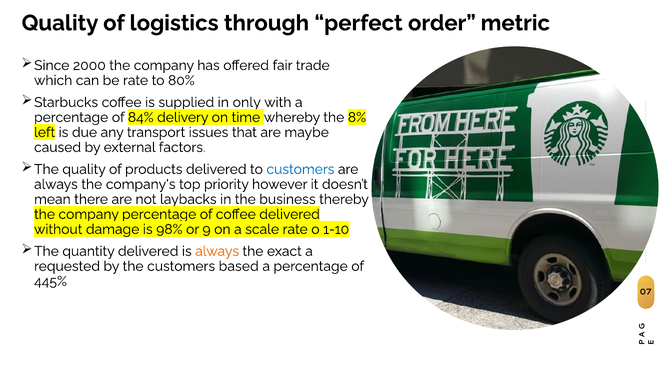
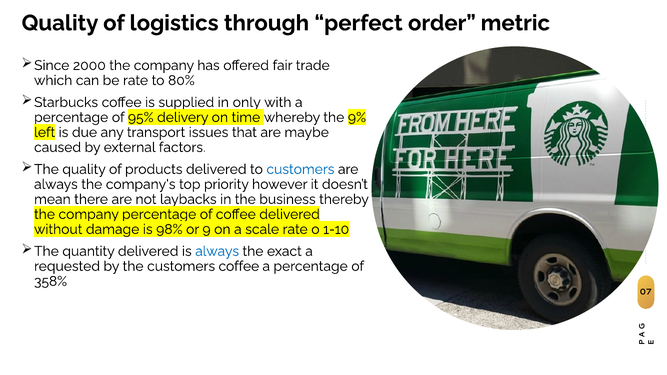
84%: 84% -> 95% (141, 117)
8%: 8% -> 9% (357, 117)
always colour: orange -> blue (217, 251)
customers based: based -> coffee (239, 266)
445%: 445% -> 358% (51, 281)
